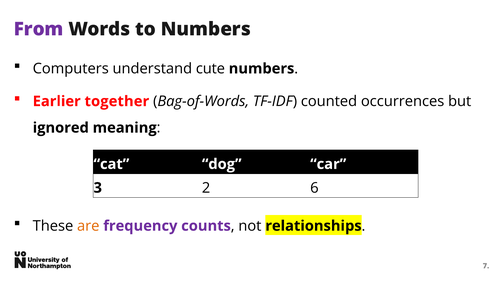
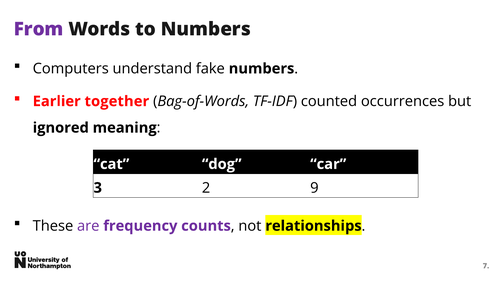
cute: cute -> fake (210, 69)
6: 6 -> 9 (314, 188)
are colour: orange -> purple (88, 226)
